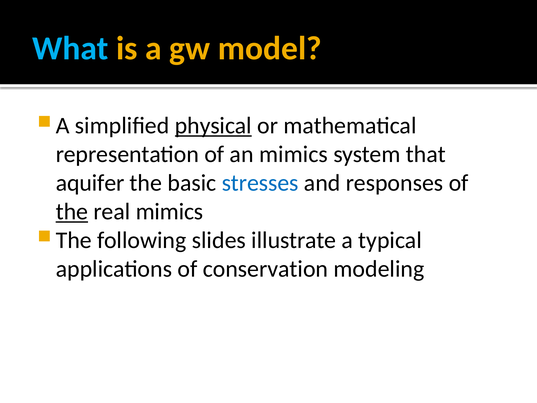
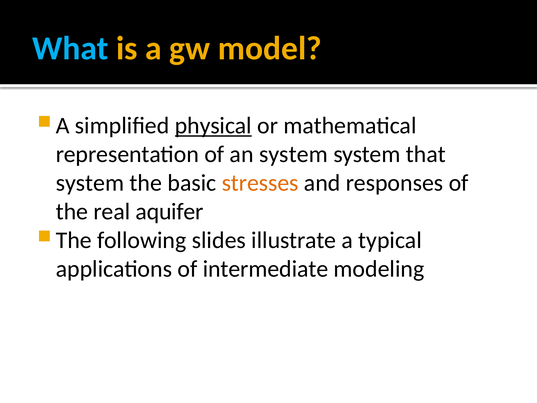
an mimics: mimics -> system (293, 154)
aquifer: aquifer -> system (90, 183)
stresses colour: blue -> orange (260, 183)
the underline: present -> none (72, 212)
real mimics: mimics -> aquifer (170, 212)
conservation: conservation -> intermediate (266, 269)
